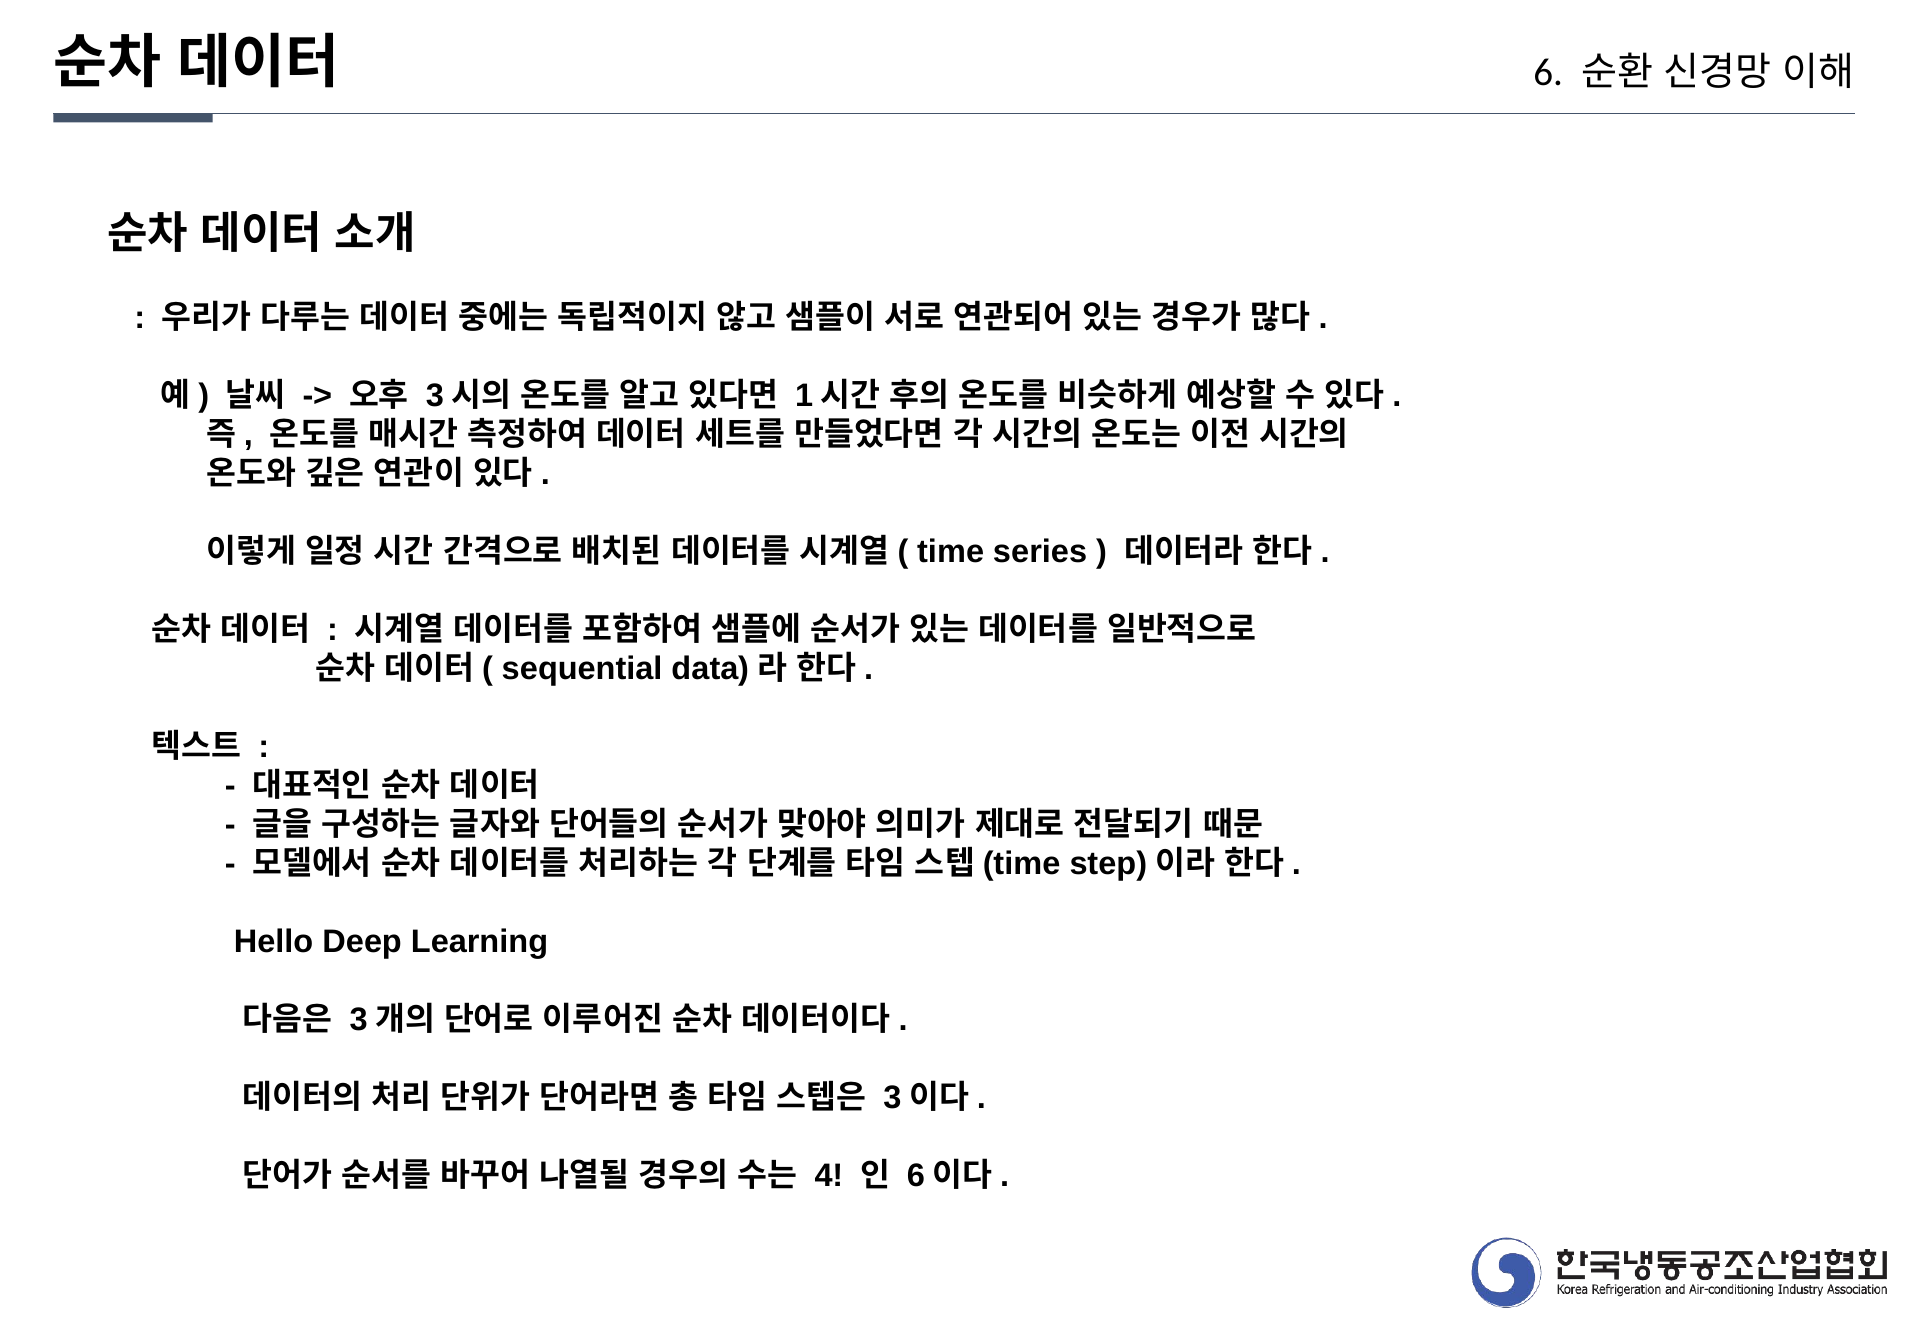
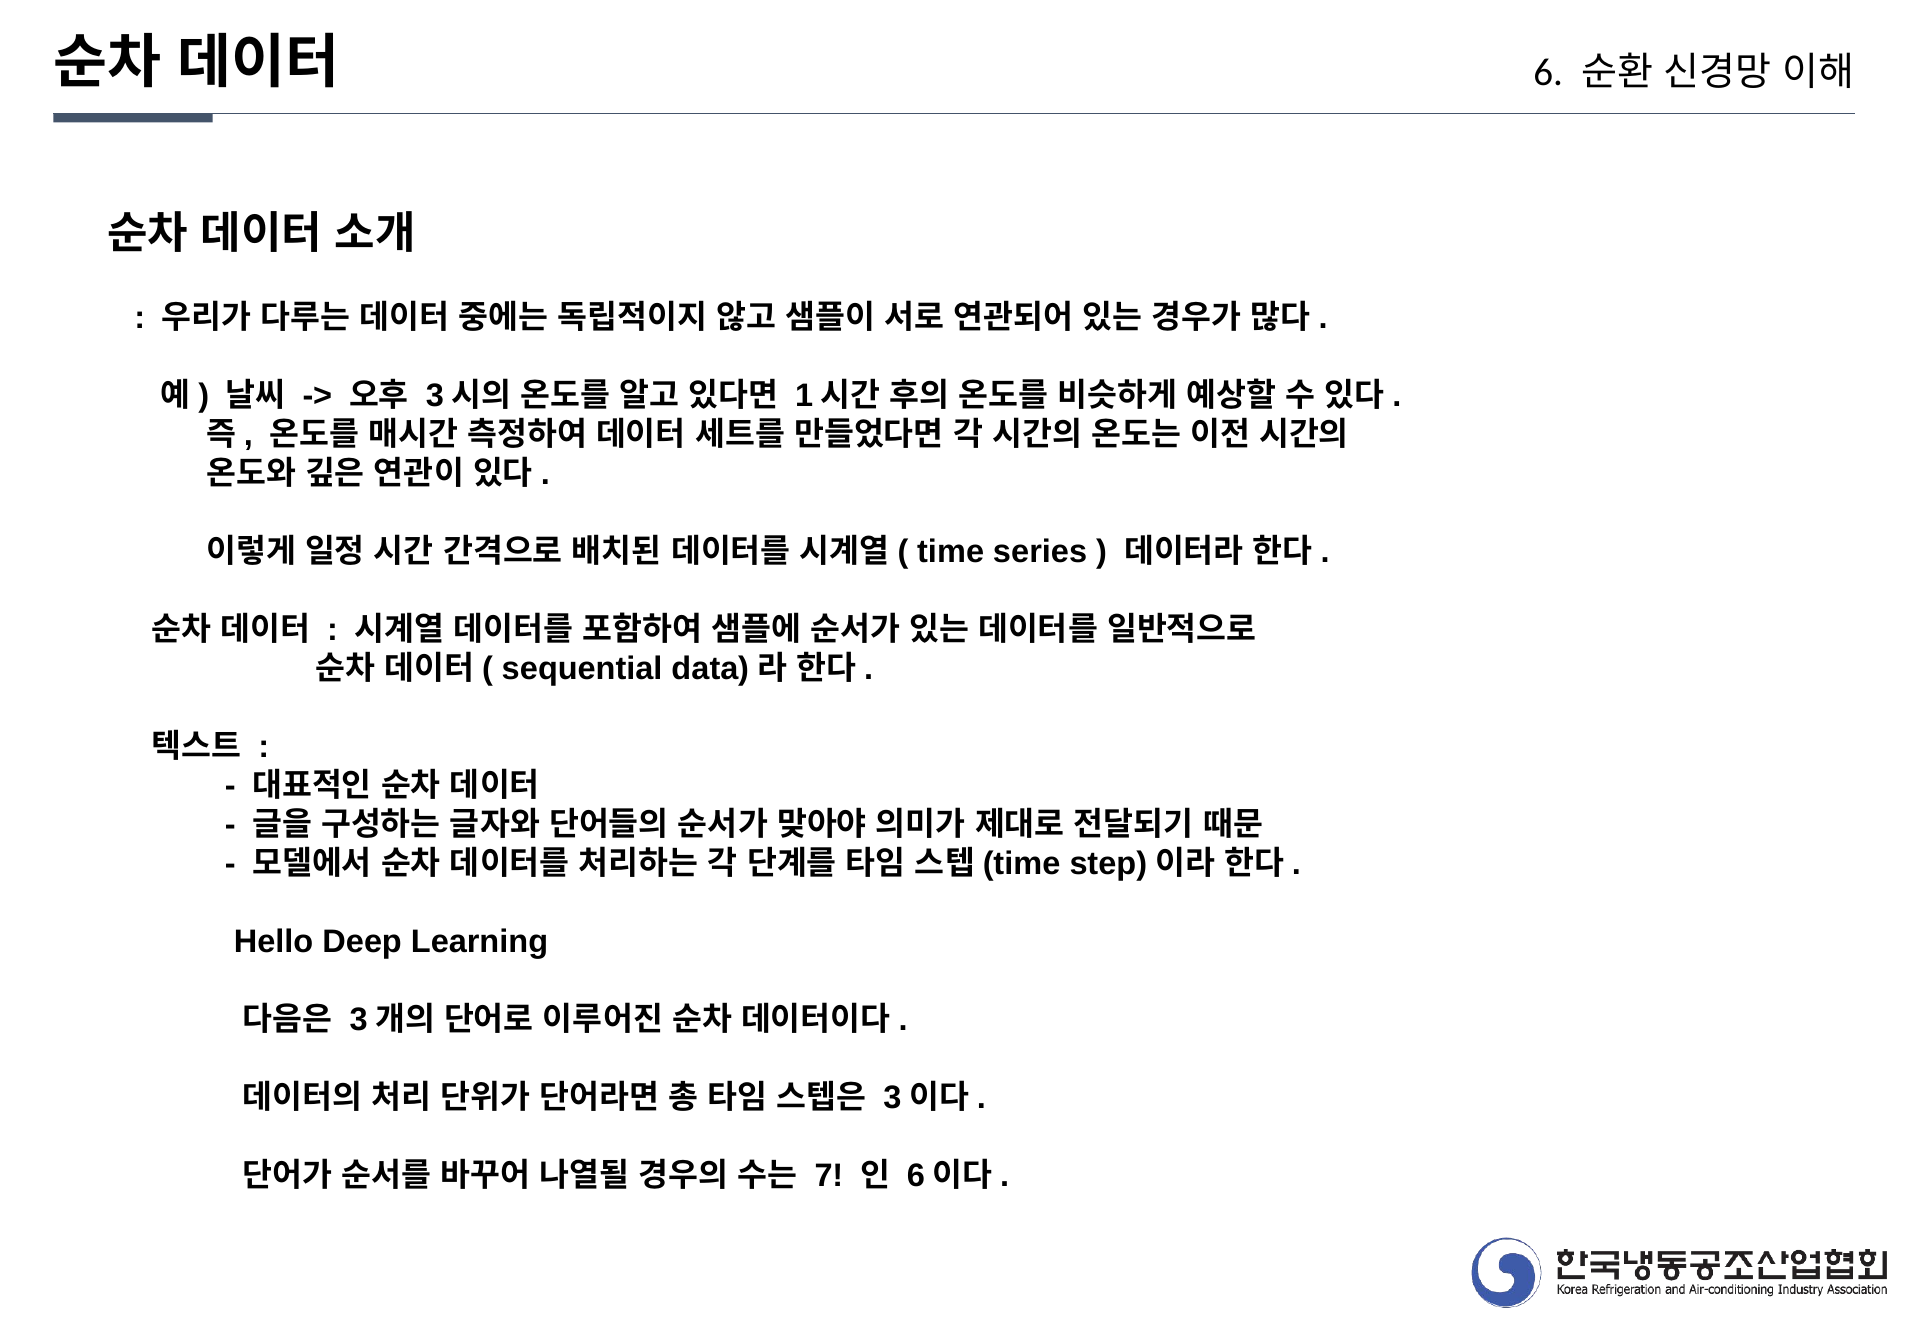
4: 4 -> 7 (829, 1176)
